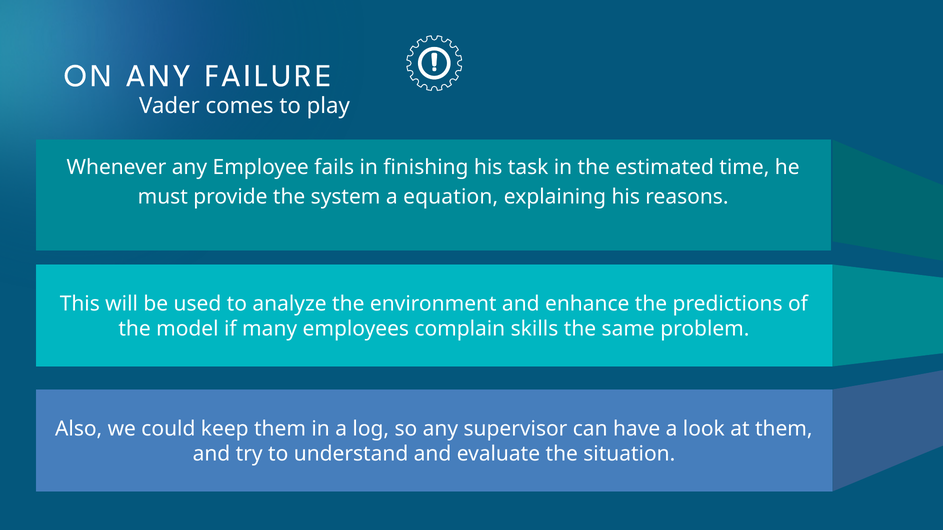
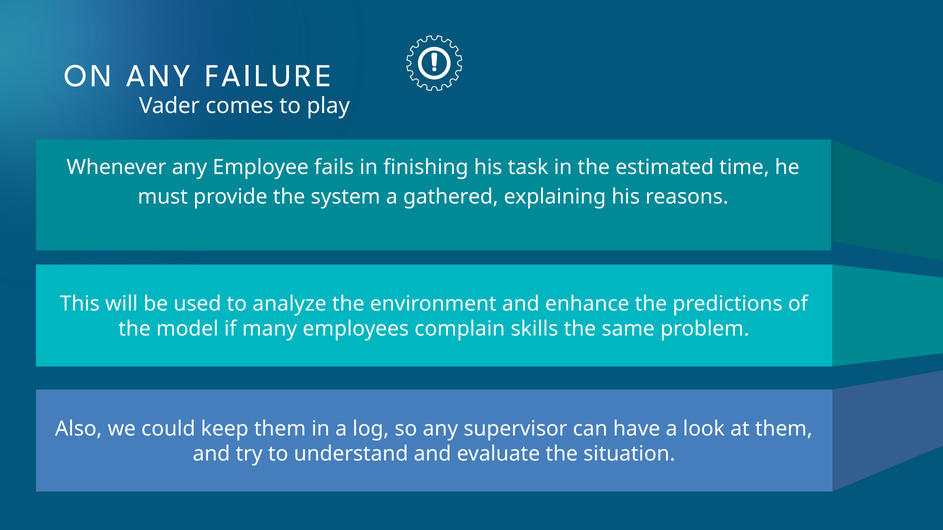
equation: equation -> gathered (451, 197)
